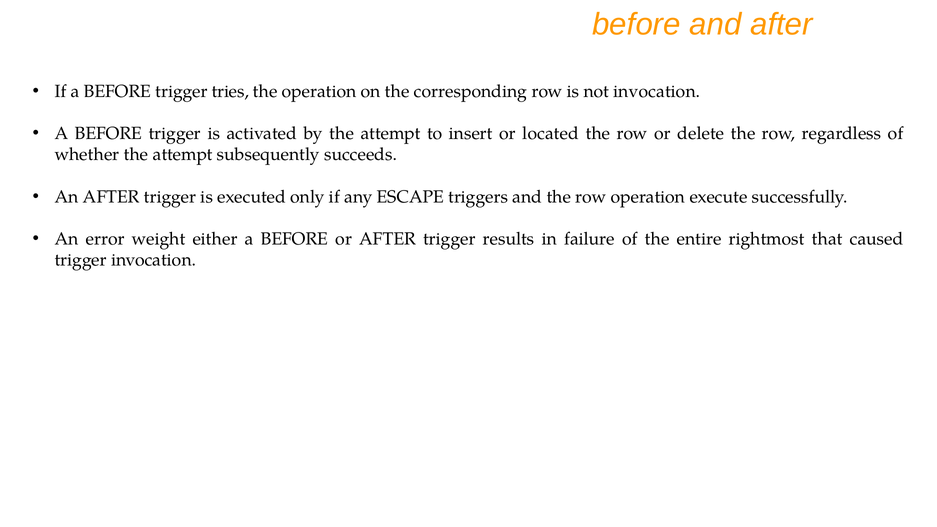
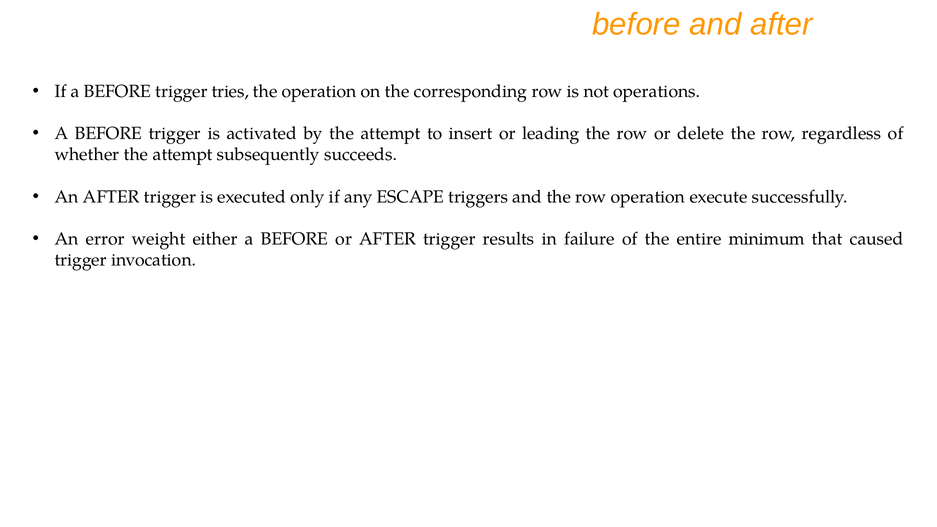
not invocation: invocation -> operations (657, 91)
located: located -> leading (551, 134)
rightmost: rightmost -> minimum (767, 239)
